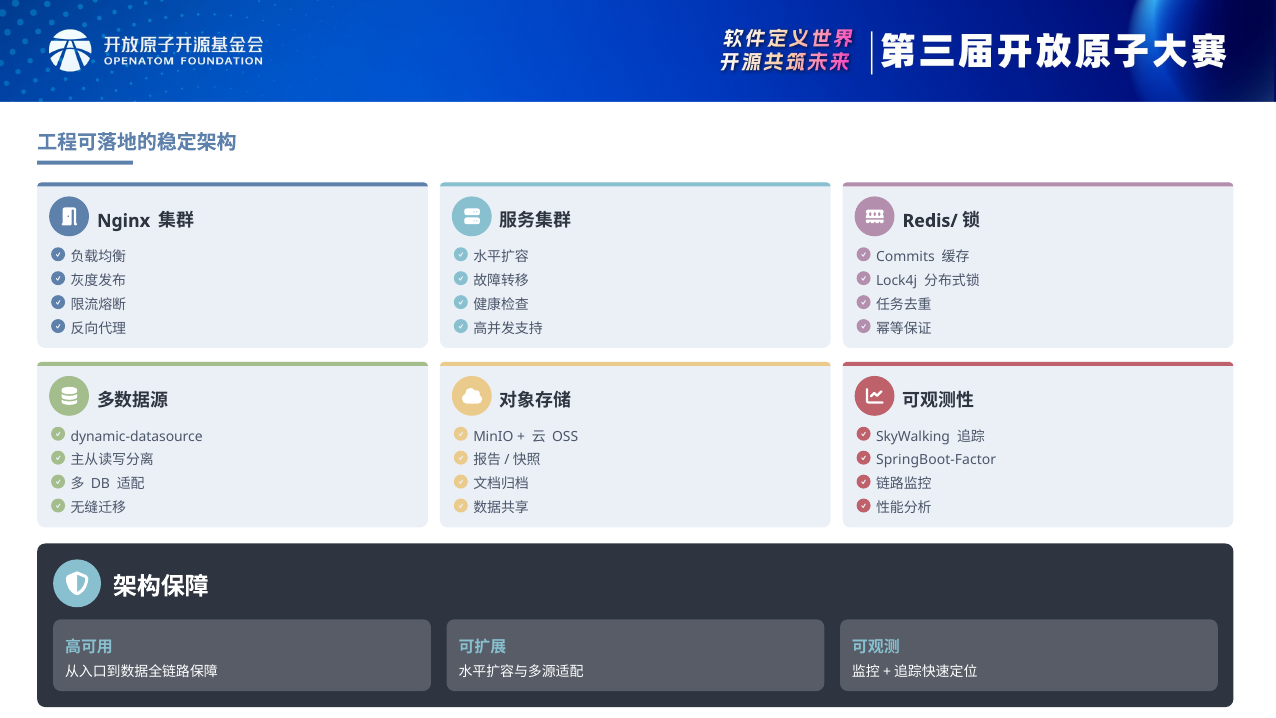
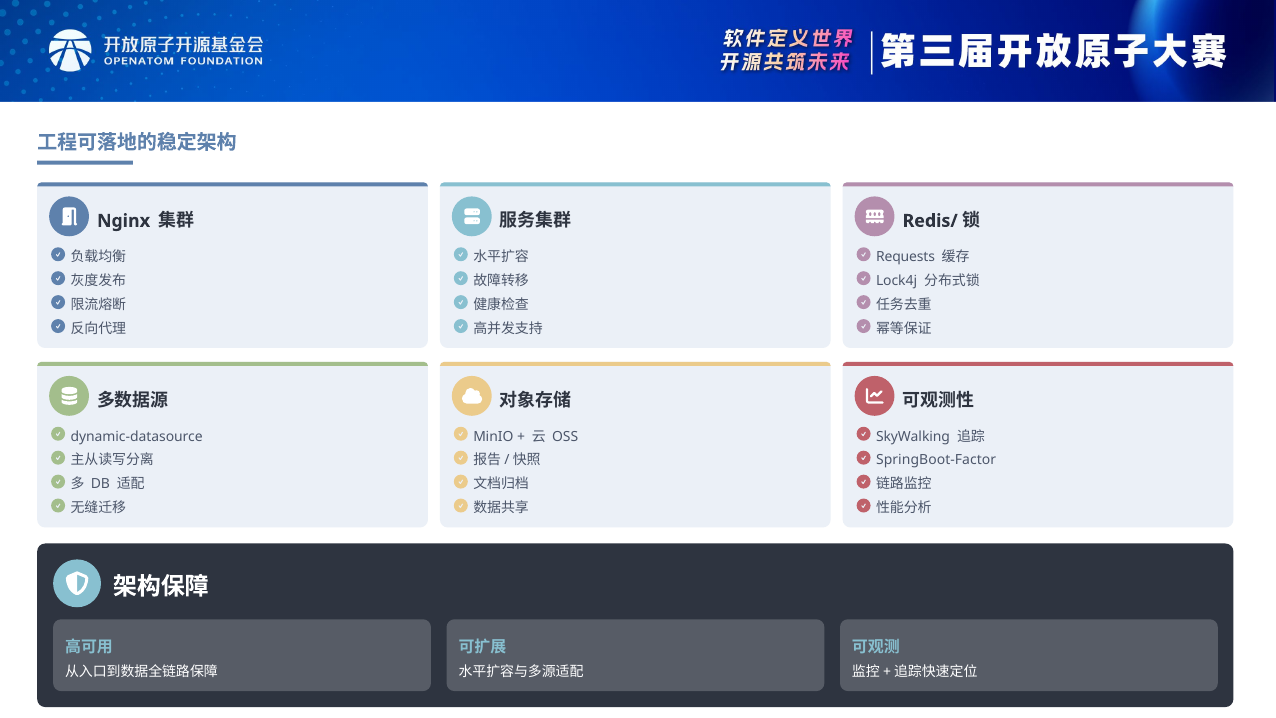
Commits: Commits -> Requests (906, 257)
